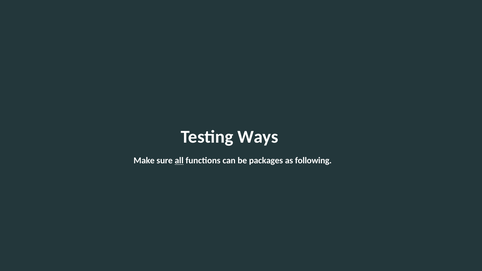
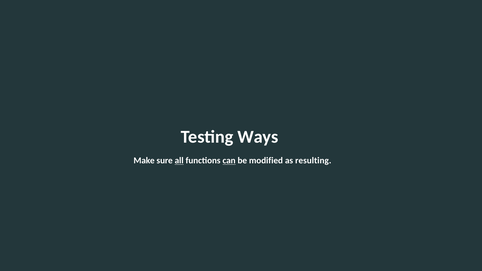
can underline: none -> present (229, 161)
packages: packages -> modified (266, 161)
following: following -> resulting (313, 161)
